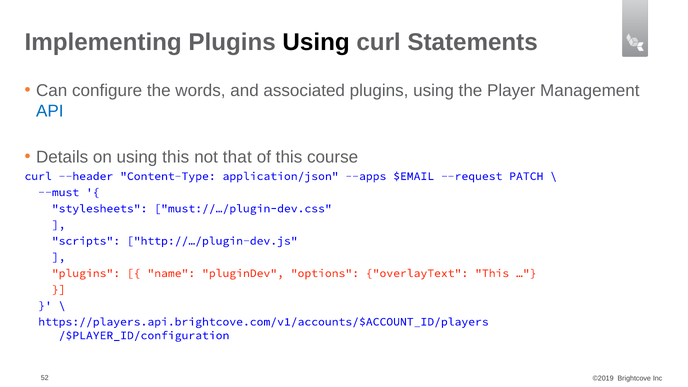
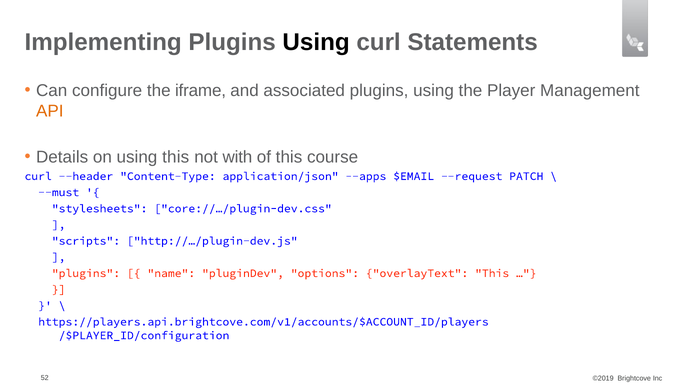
words: words -> iframe (201, 90)
API colour: blue -> orange (50, 111)
that: that -> with (237, 157)
must://…/plugin-dev.css: must://…/plugin-dev.css -> core://…/plugin-dev.css (243, 208)
